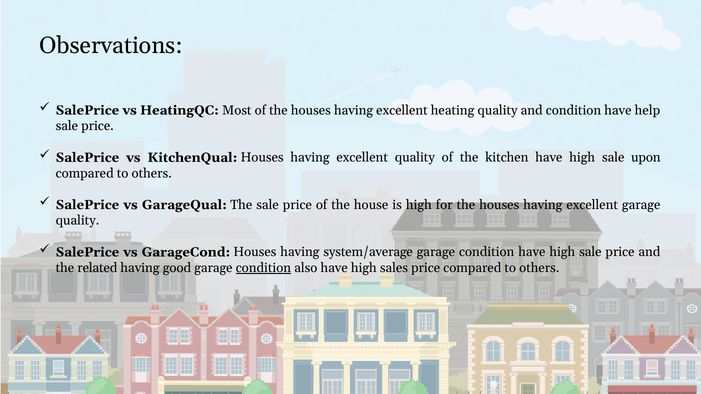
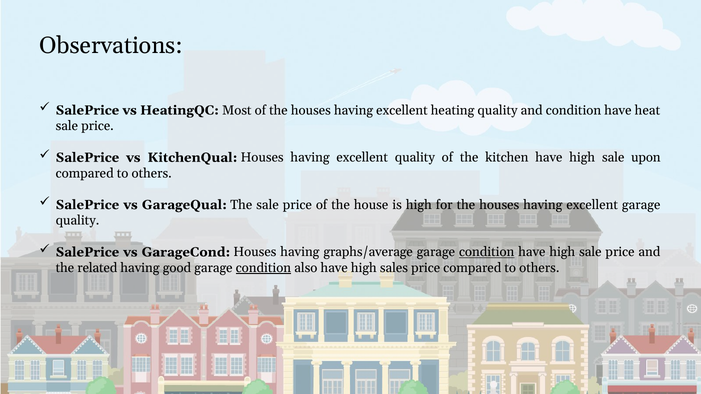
help: help -> heat (648, 110)
system/average: system/average -> graphs/average (368, 252)
condition underline: none -> present (487, 252)
